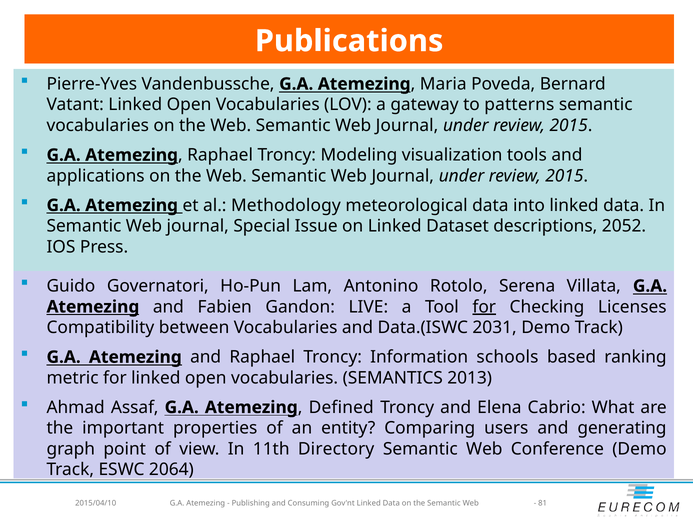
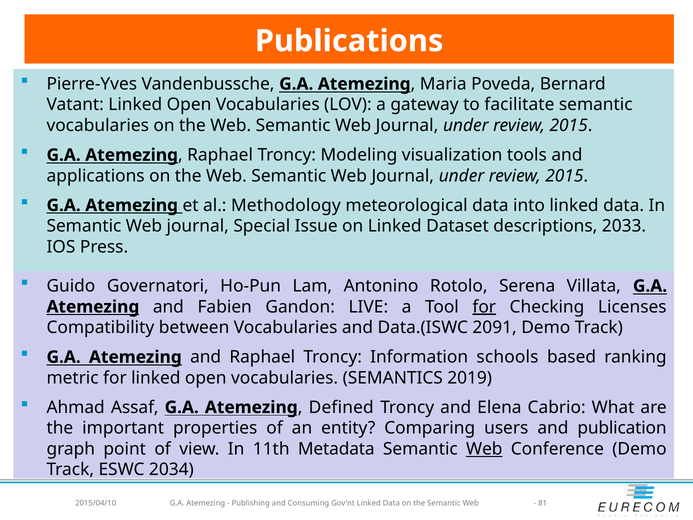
patterns: patterns -> facilitate (519, 105)
2052: 2052 -> 2033 (624, 226)
2031: 2031 -> 2091 (495, 327)
2013: 2013 -> 2019 (470, 378)
generating: generating -> publication (622, 428)
Directory: Directory -> Metadata (336, 449)
Web underline: none -> present (484, 449)
2064: 2064 -> 2034 (171, 470)
